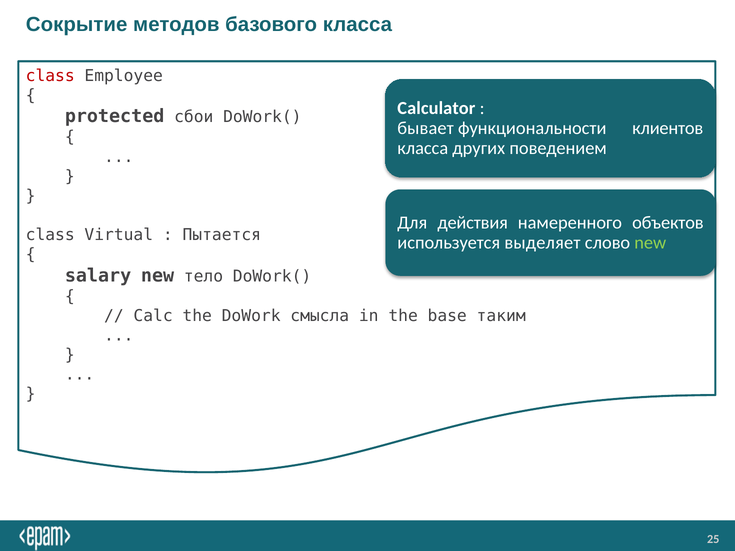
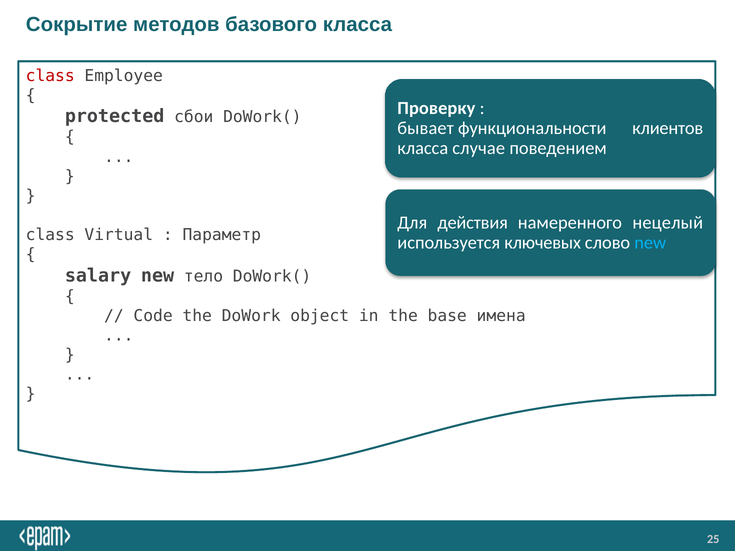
Сalculator: Сalculator -> Проверку (436, 108)
других: других -> случае (479, 148)
объектов: объектов -> нецелый (668, 223)
Пытается: Пытается -> Параметр (222, 235)
выделяет: выделяет -> ключевых (543, 243)
new colour: light green -> light blue (650, 243)
Сalс: Сalс -> Code (153, 316)
смысла: смысла -> object (320, 316)
таким: таким -> имена (501, 316)
